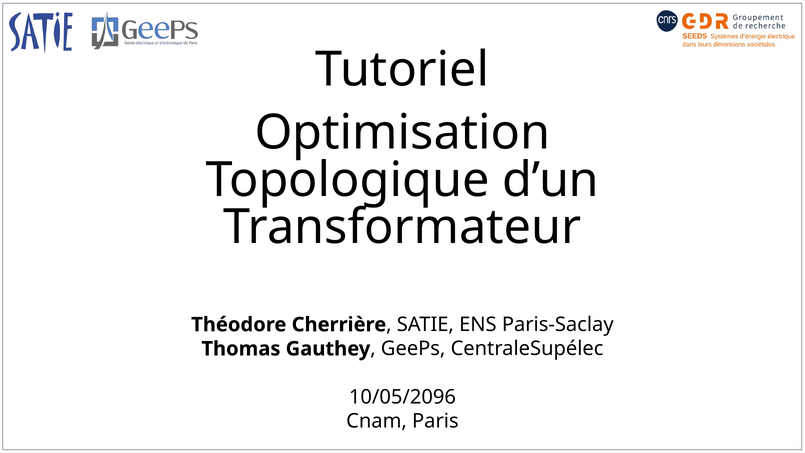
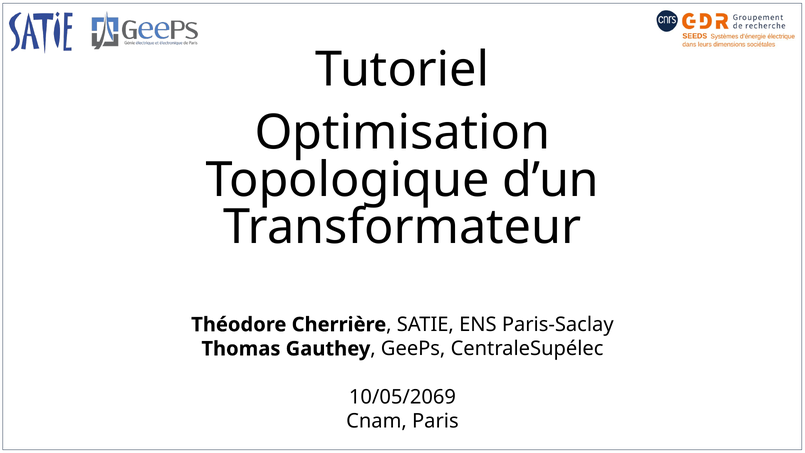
10/05/2096: 10/05/2096 -> 10/05/2069 (402, 397)
